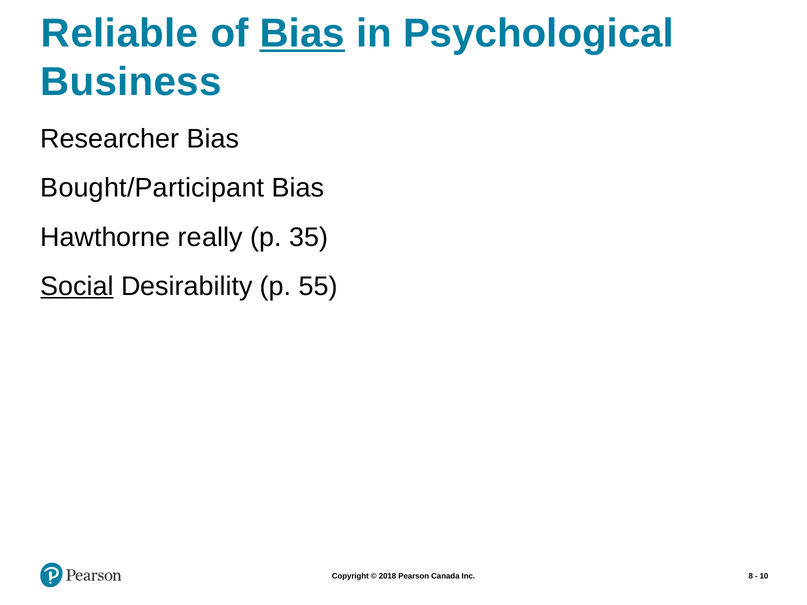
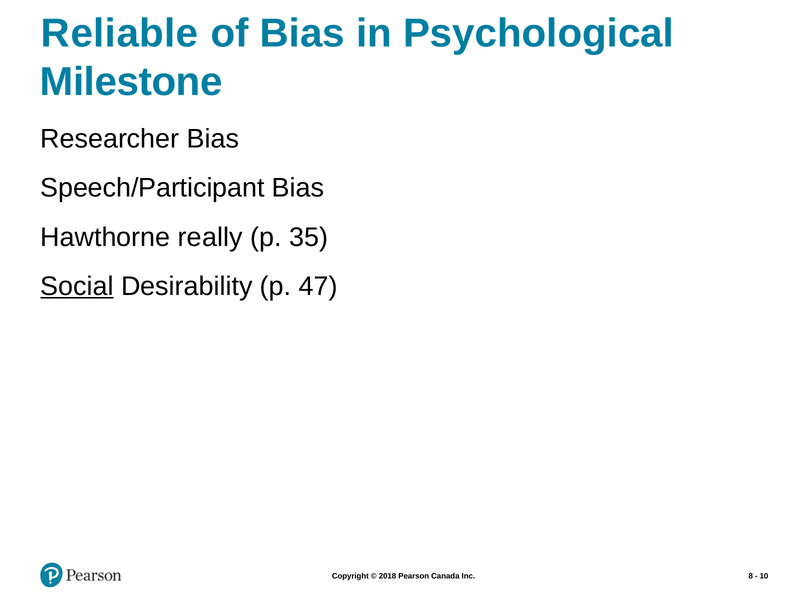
Bias underline: present -> none (302, 33)
Business: Business -> Milestone (131, 82)
Bought/Participant: Bought/Participant -> Speech/Participant (152, 188)
55: 55 -> 47 (318, 286)
